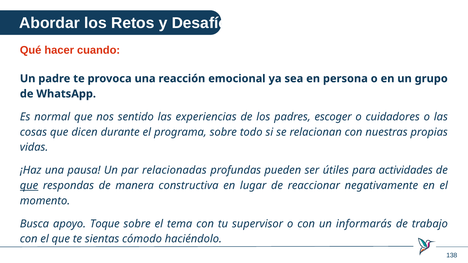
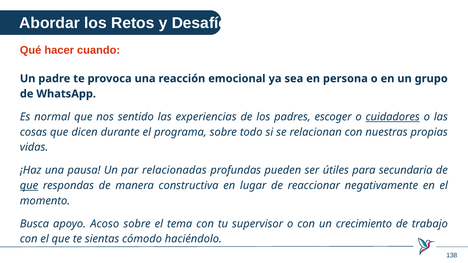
cuidadores underline: none -> present (393, 117)
actividades: actividades -> secundaria (406, 170)
Toque: Toque -> Acoso (105, 224)
informarás: informarás -> crecimiento (364, 224)
